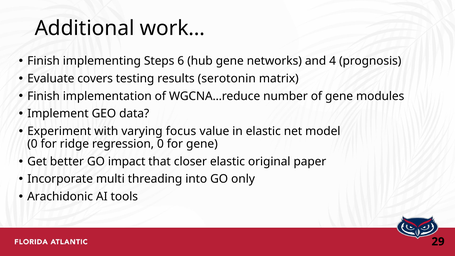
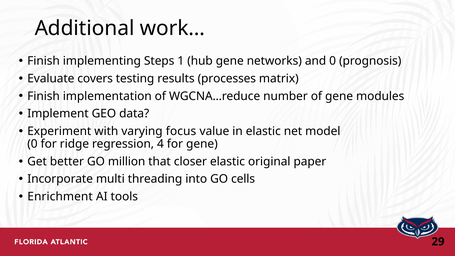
6: 6 -> 1 (181, 61)
and 4: 4 -> 0 (333, 61)
serotonin: serotonin -> processes (227, 79)
regression 0: 0 -> 4 (160, 144)
impact: impact -> million (127, 161)
only: only -> cells (243, 179)
Arachidonic: Arachidonic -> Enrichment (60, 197)
